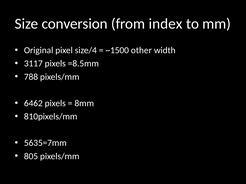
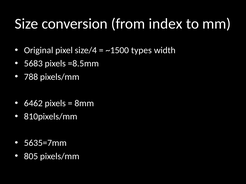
other: other -> types (141, 50)
3117: 3117 -> 5683 (33, 64)
